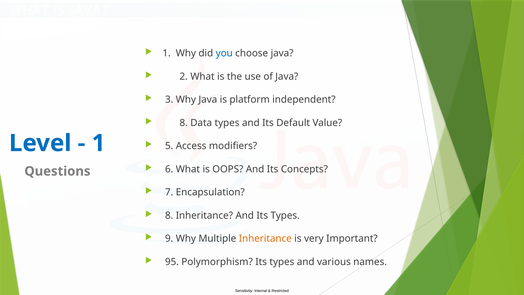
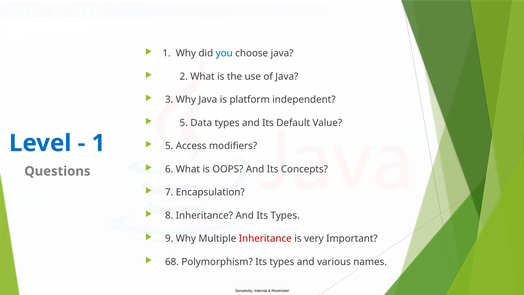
8: 8 -> 5 (184, 123)
Inheritance colour: orange -> red (265, 238)
95: 95 -> 68 (172, 262)
